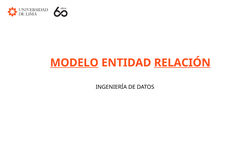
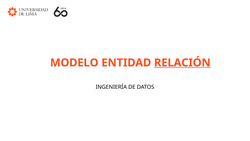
MODELO underline: present -> none (74, 63)
